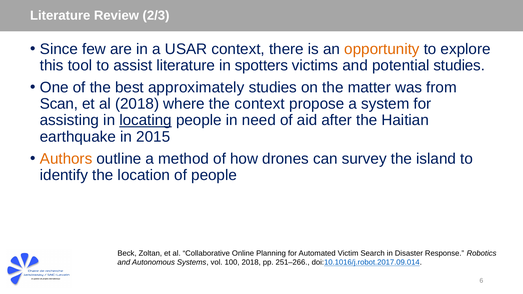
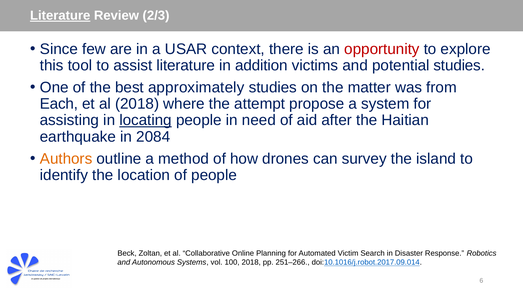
Literature underline: none -> present (60, 16)
opportunity colour: orange -> red (382, 49)
spotters: spotters -> addition (261, 65)
Scan: Scan -> Each (59, 104)
the context: context -> attempt (260, 104)
2015: 2015 -> 2084 (153, 137)
